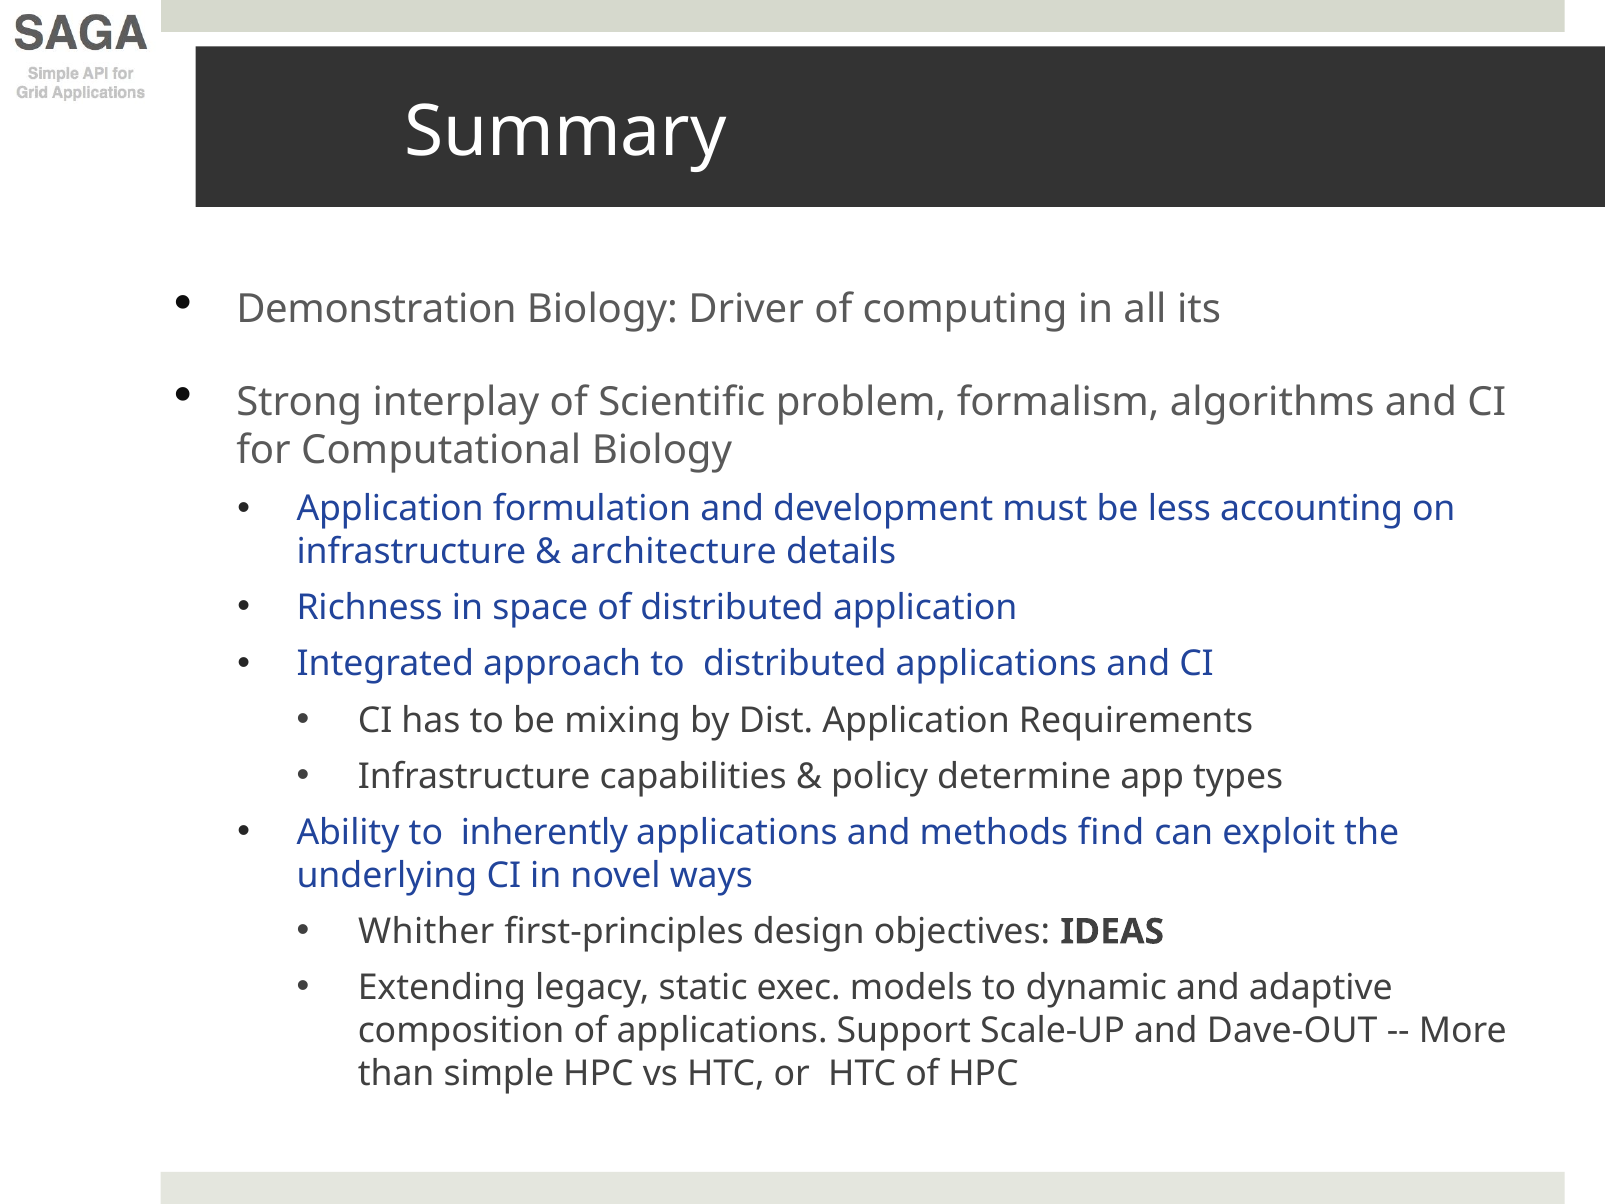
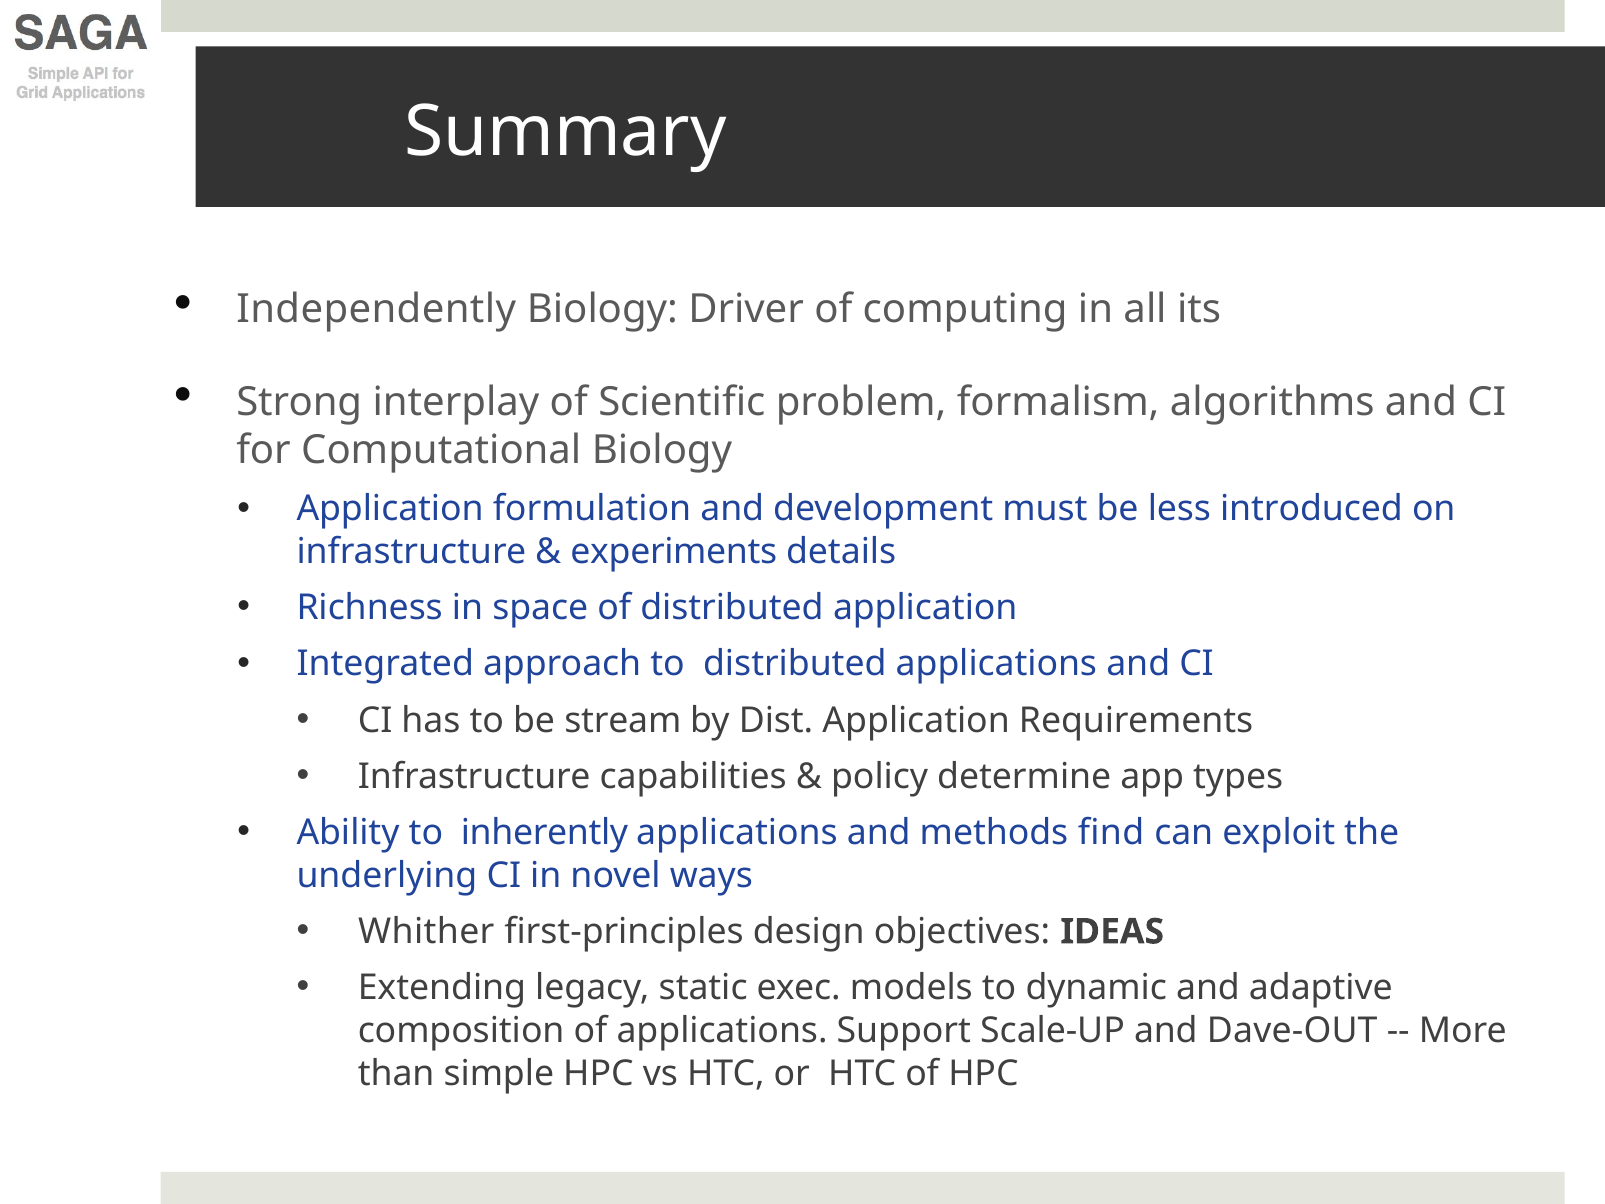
Demonstration: Demonstration -> Independently (376, 309)
accounting: accounting -> introduced (1311, 509)
architecture: architecture -> experiments (674, 552)
mixing: mixing -> stream (623, 720)
